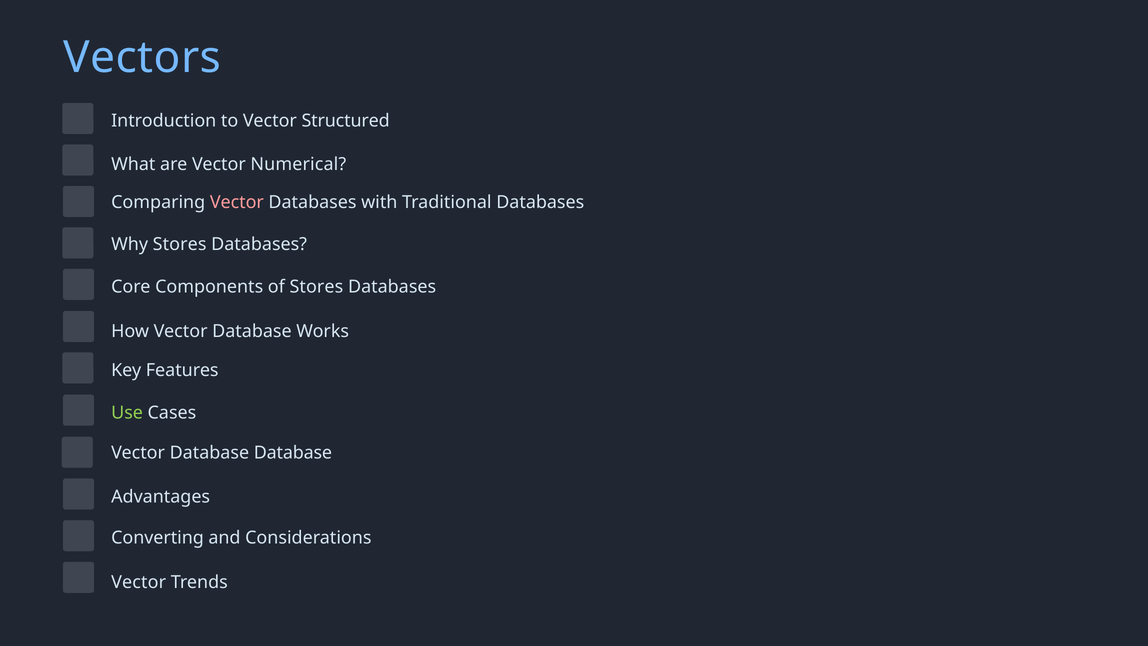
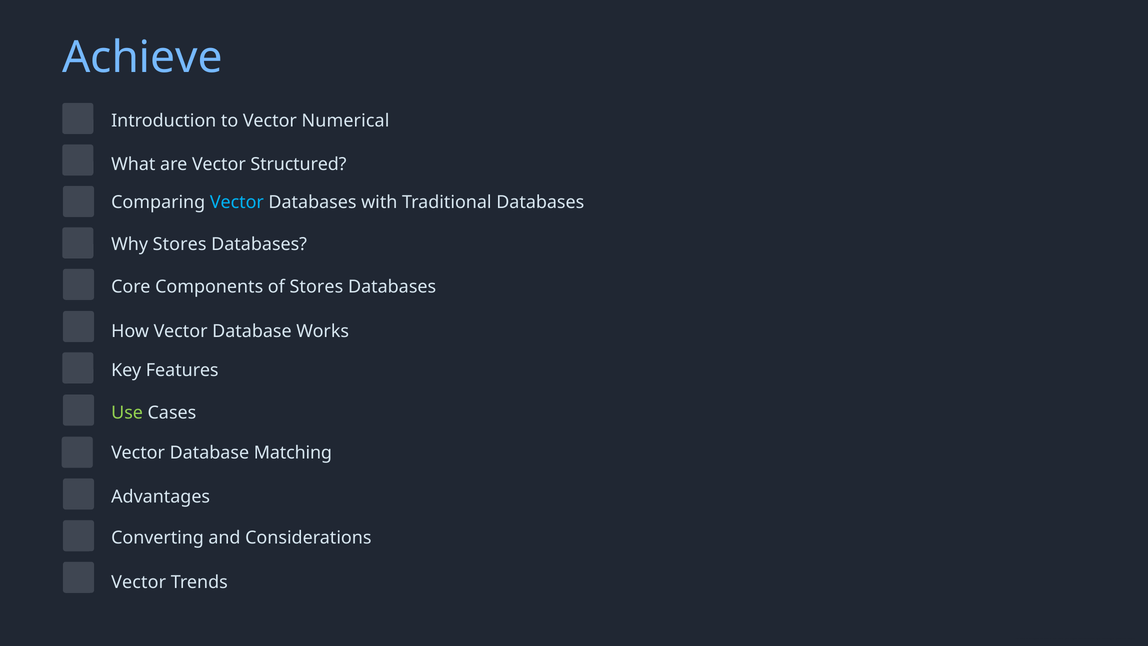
Vectors: Vectors -> Achieve (142, 57)
Structured: Structured -> Numerical (345, 121)
Numerical: Numerical -> Structured (298, 164)
Vector colour: pink -> light blue (237, 202)
Database Database: Database -> Matching (293, 453)
